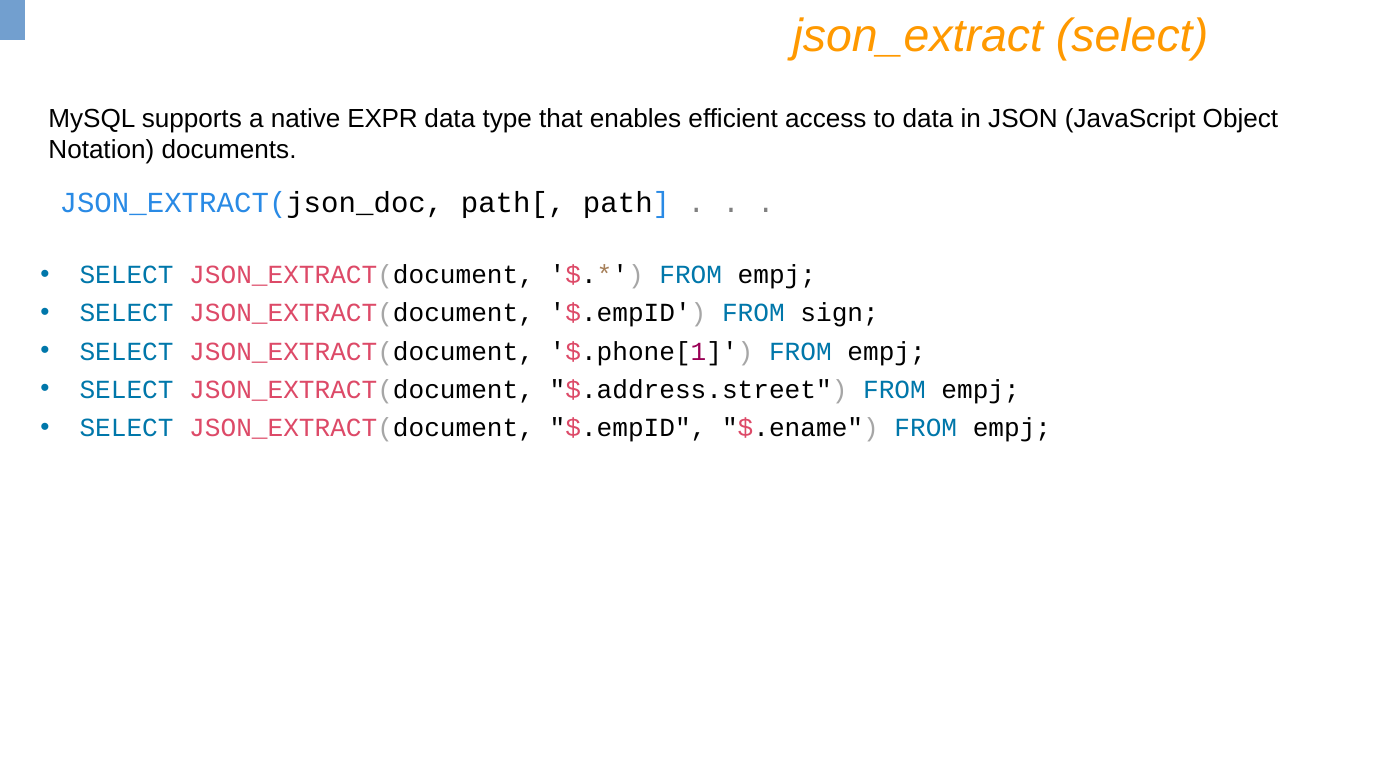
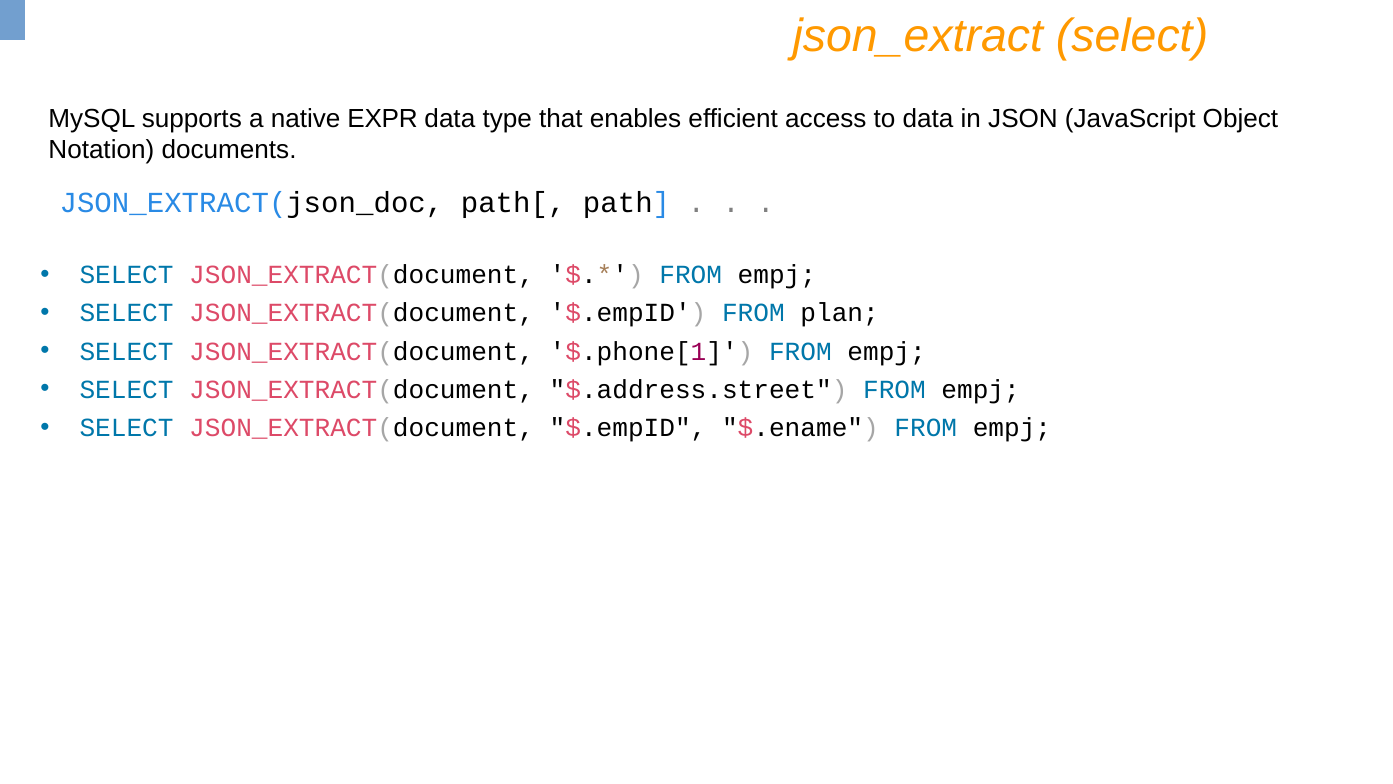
sign: sign -> plan (840, 313)
